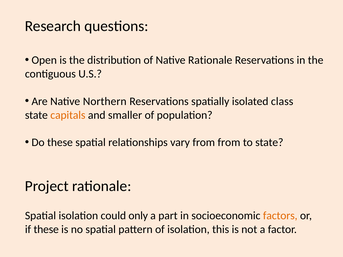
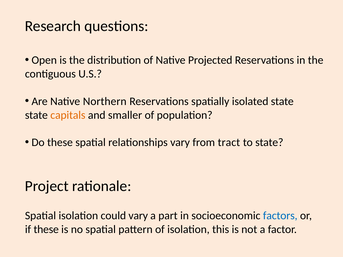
Native Rationale: Rationale -> Projected (210, 60)
isolated class: class -> state (282, 101)
from from: from -> tract (229, 143)
could only: only -> vary (138, 216)
factors colour: orange -> blue (280, 216)
